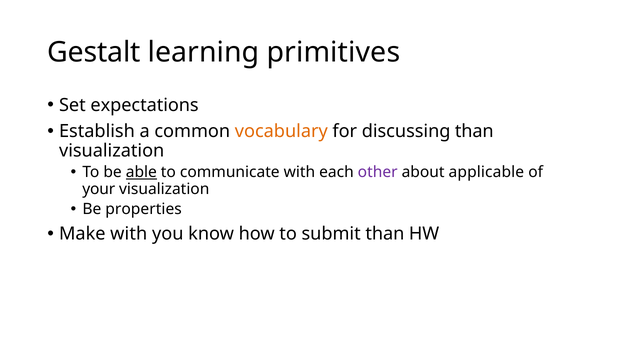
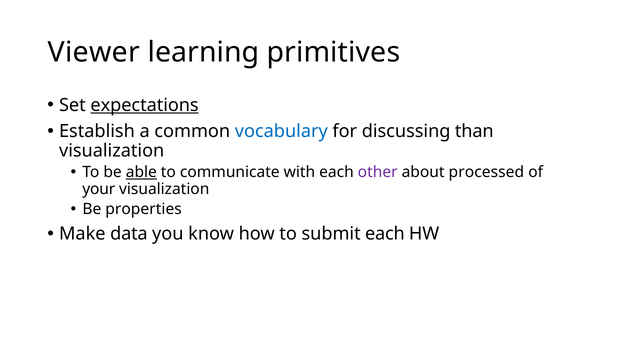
Gestalt: Gestalt -> Viewer (94, 52)
expectations underline: none -> present (145, 105)
vocabulary colour: orange -> blue (281, 131)
applicable: applicable -> processed (486, 172)
Make with: with -> data (129, 234)
submit than: than -> each (385, 234)
